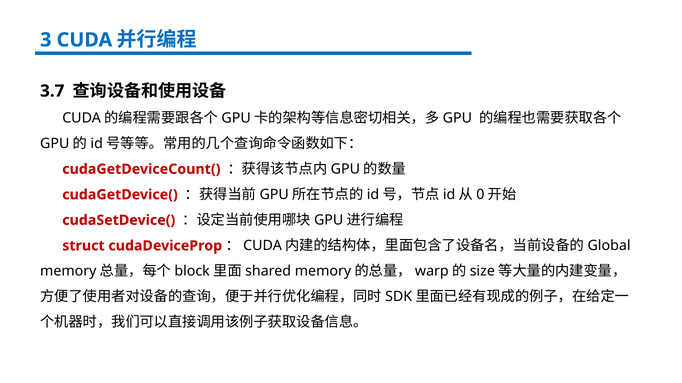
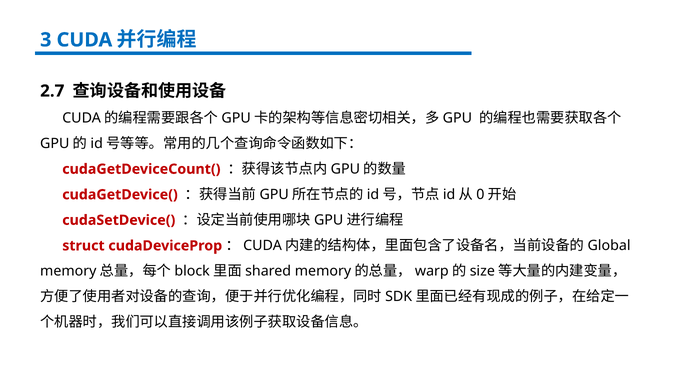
3.7: 3.7 -> 2.7 (52, 91)
